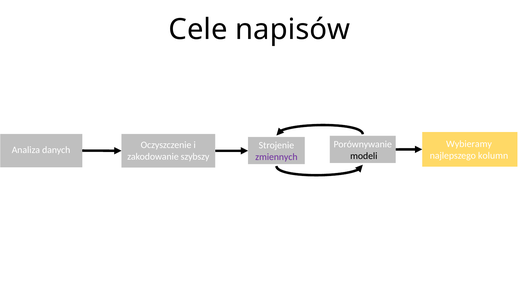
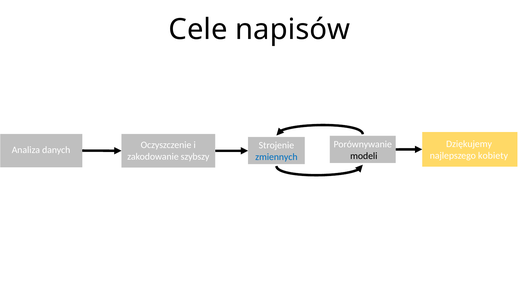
Wybieramy: Wybieramy -> Dziękujemy (469, 144)
kolumn: kolumn -> kobiety (493, 156)
zmiennych colour: purple -> blue (276, 157)
